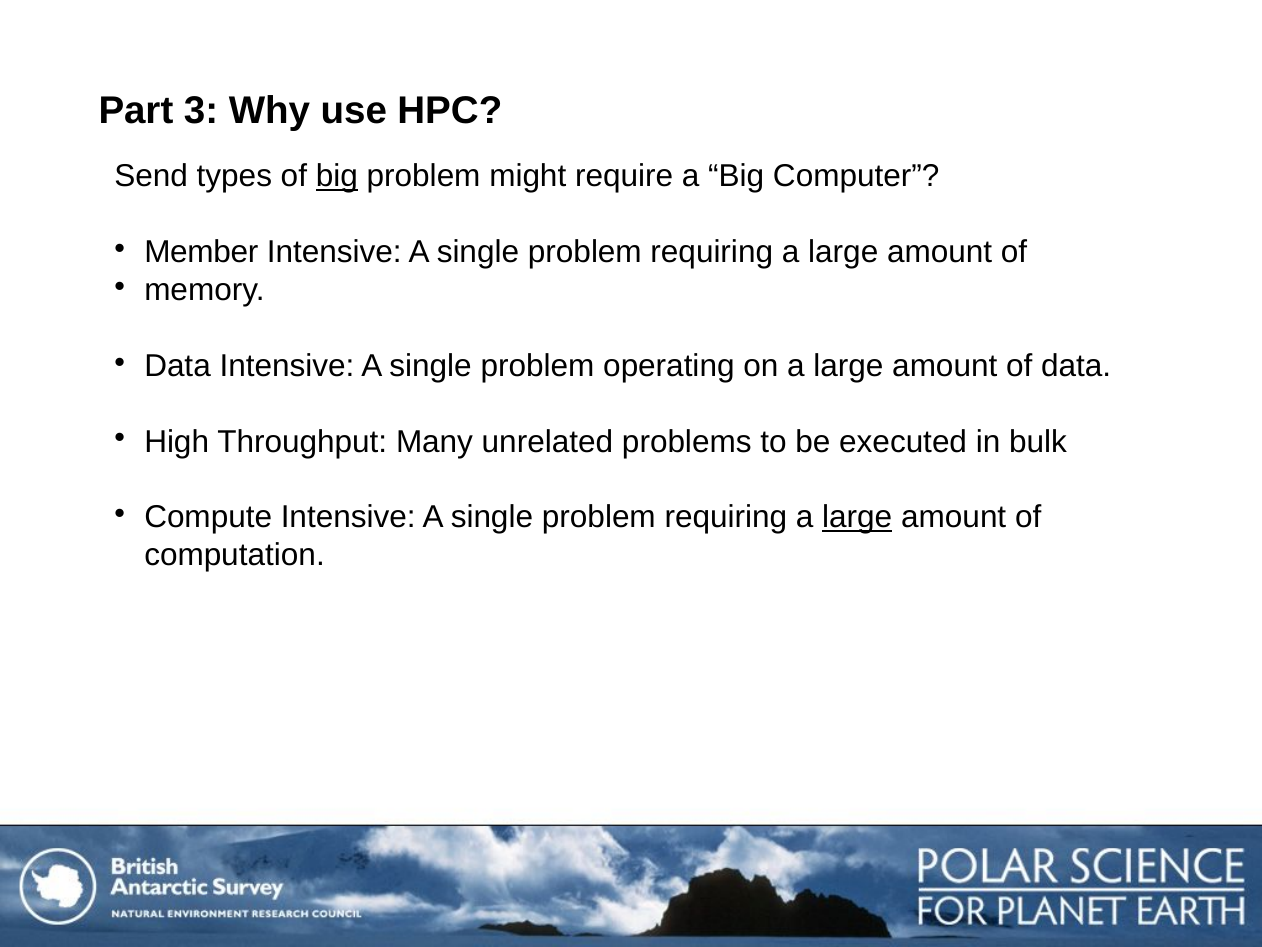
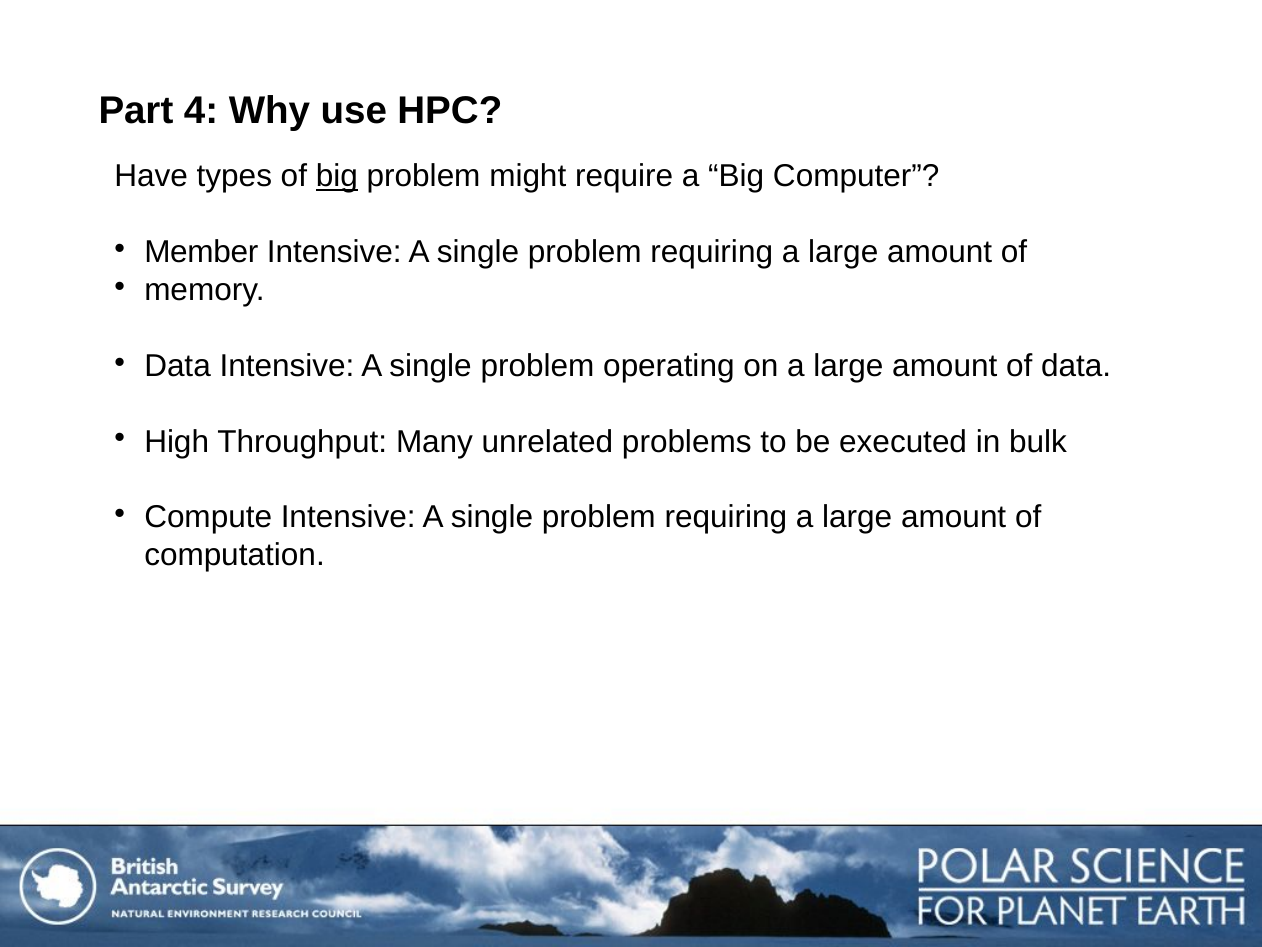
3: 3 -> 4 (201, 111)
Send: Send -> Have (151, 176)
large underline: present -> none (857, 517)
